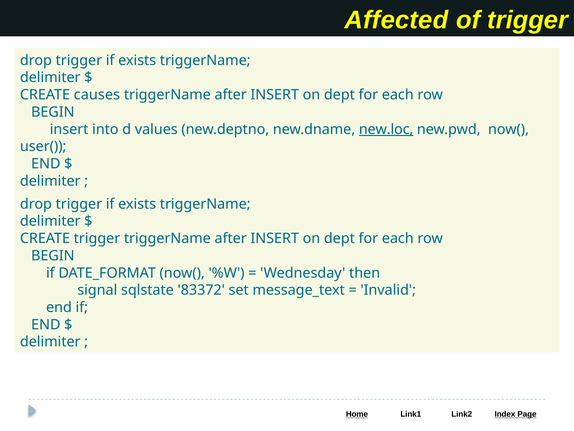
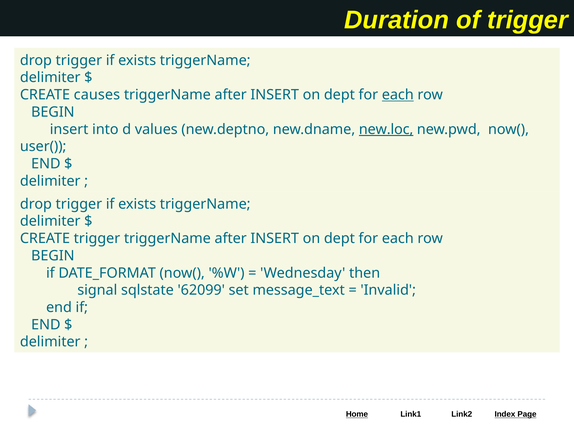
Affected: Affected -> Duration (397, 20)
each underline: none -> present (398, 95)
83372: 83372 -> 62099 (201, 290)
